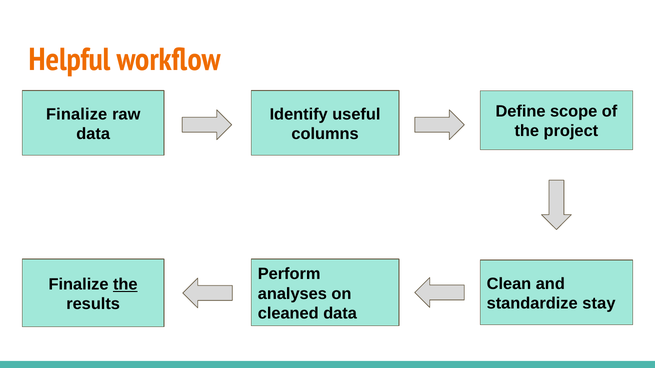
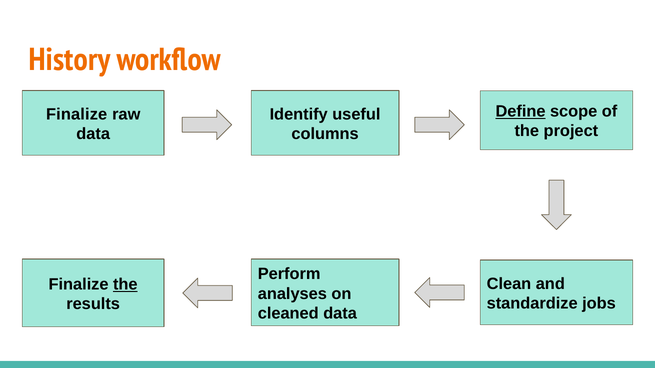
Helpful: Helpful -> History (70, 60)
Define underline: none -> present (521, 112)
stay: stay -> jobs (599, 304)
